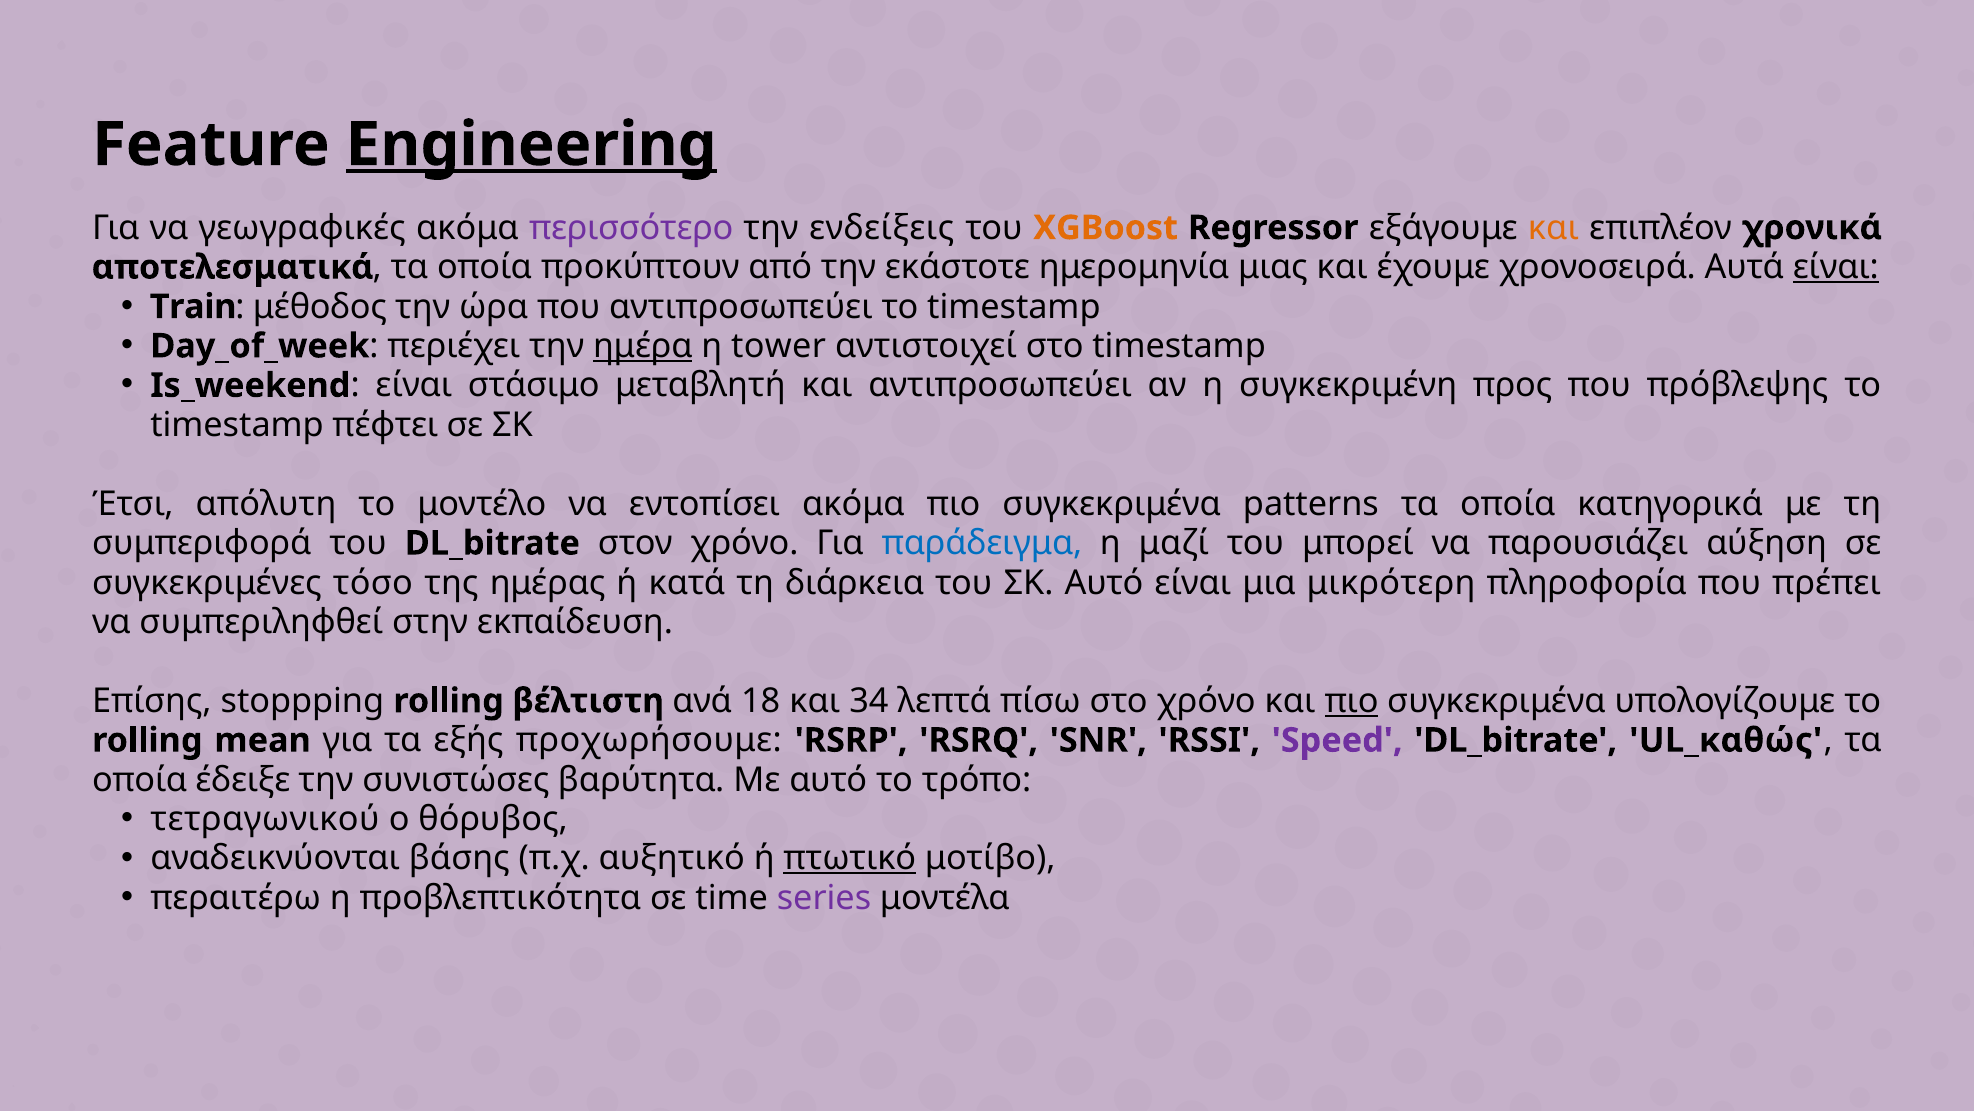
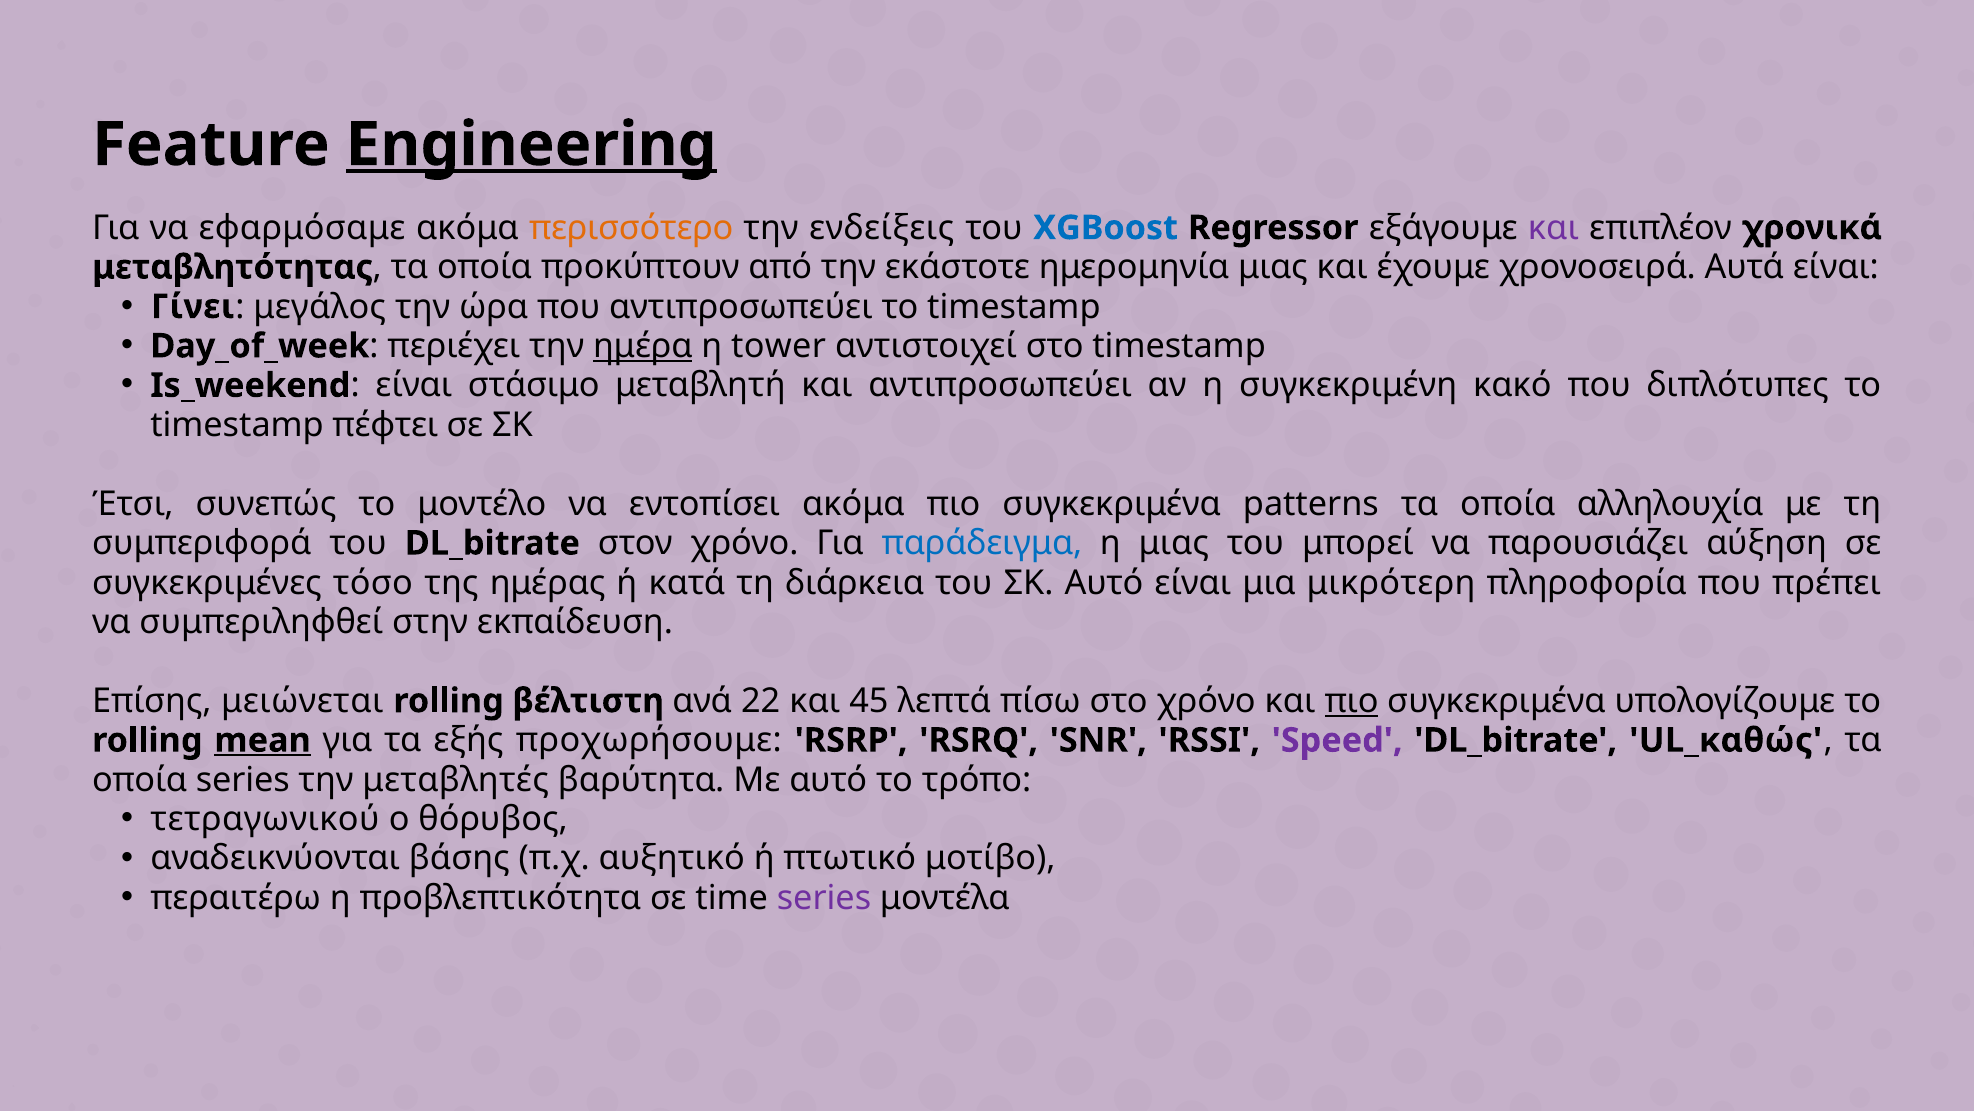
γεωγραφικές: γεωγραφικές -> εφαρμόσαμε (302, 228)
περισσότερο colour: purple -> orange (631, 228)
XGBoost colour: orange -> blue (1106, 228)
και colour: orange -> purple (1553, 228)
αποτελεσματικά: αποτελεσματικά -> μεταβλητότητας (233, 267)
είναι underline: present -> none (1836, 267)
Τrain: Τrain -> Γίνει (193, 307)
μέθοδος: μέθοδος -> μεγάλος (320, 307)
προς: προς -> κακό (1512, 385)
πρόβλεψης: πρόβλεψης -> διπλότυπες (1738, 385)
απόλυτη: απόλυτη -> συνεπώς (266, 504)
κατηγορικά: κατηγορικά -> αλληλουχία (1670, 504)
η μαζί: μαζί -> μιας (1174, 543)
stoppping: stoppping -> μειώνεται (302, 701)
18: 18 -> 22 (761, 701)
34: 34 -> 45 (869, 701)
mean underline: none -> present (263, 740)
οποία έδειξε: έδειξε -> series (243, 779)
συνιστώσες: συνιστώσες -> μεταβλητές (456, 779)
πτωτικό underline: present -> none (850, 858)
